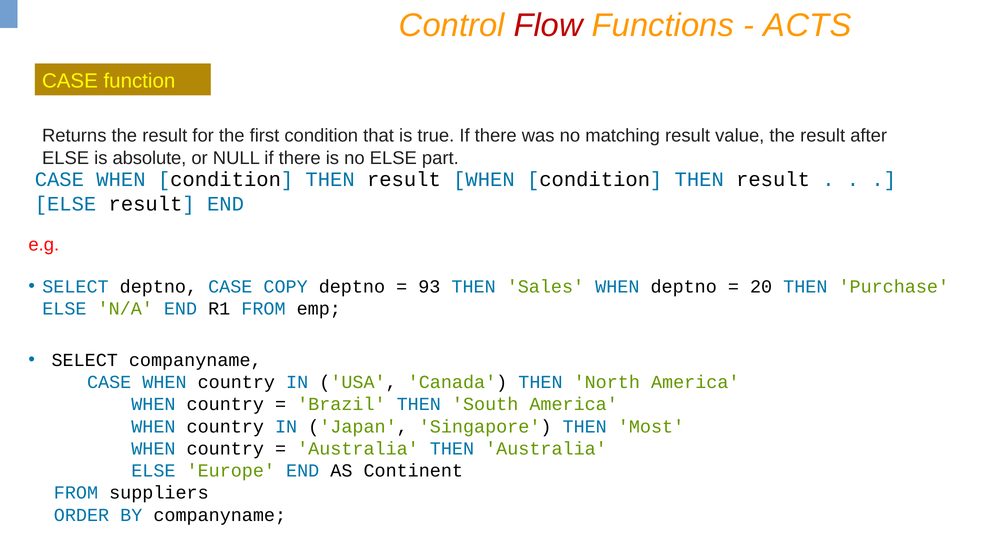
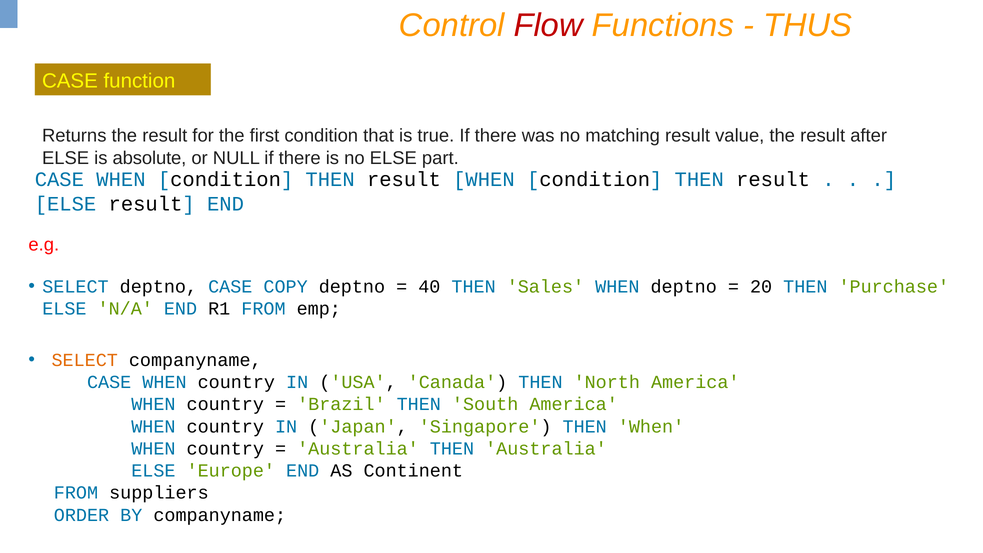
ACTS: ACTS -> THUS (808, 26)
93: 93 -> 40 (429, 286)
SELECT colour: black -> orange (85, 360)
THEN Most: Most -> When (651, 426)
